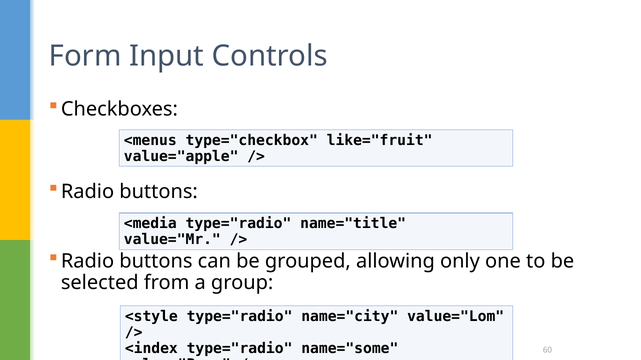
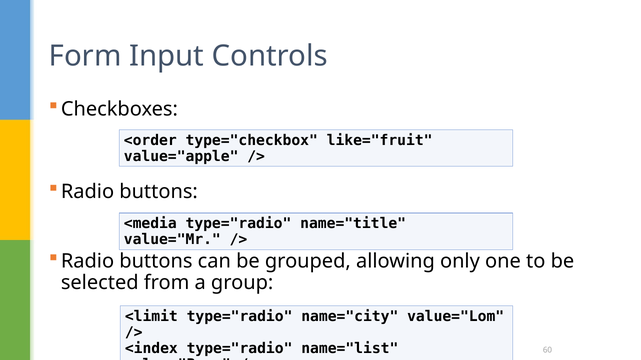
<menus: <menus -> <order (150, 141)
<style: <style -> <limit (151, 317)
name="some: name="some -> name="list (350, 349)
